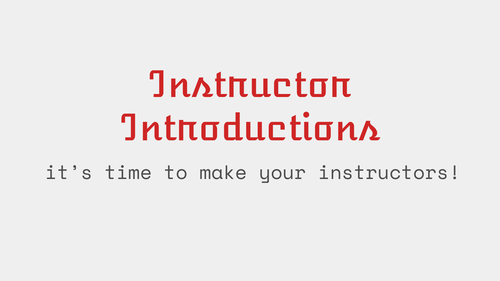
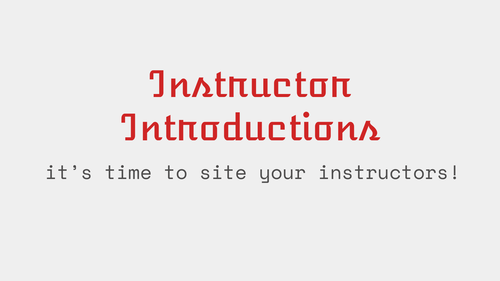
make: make -> site (223, 173)
